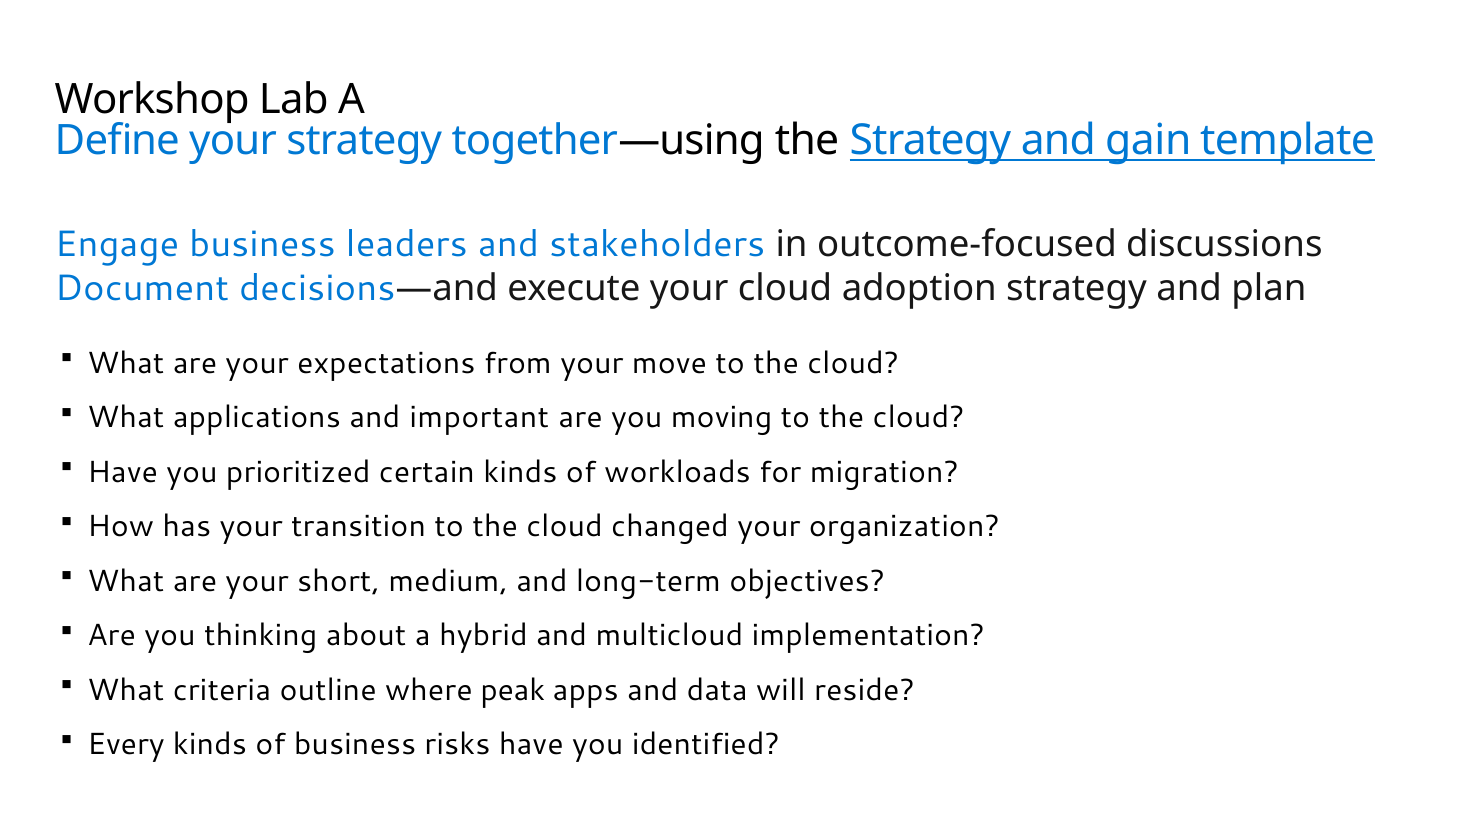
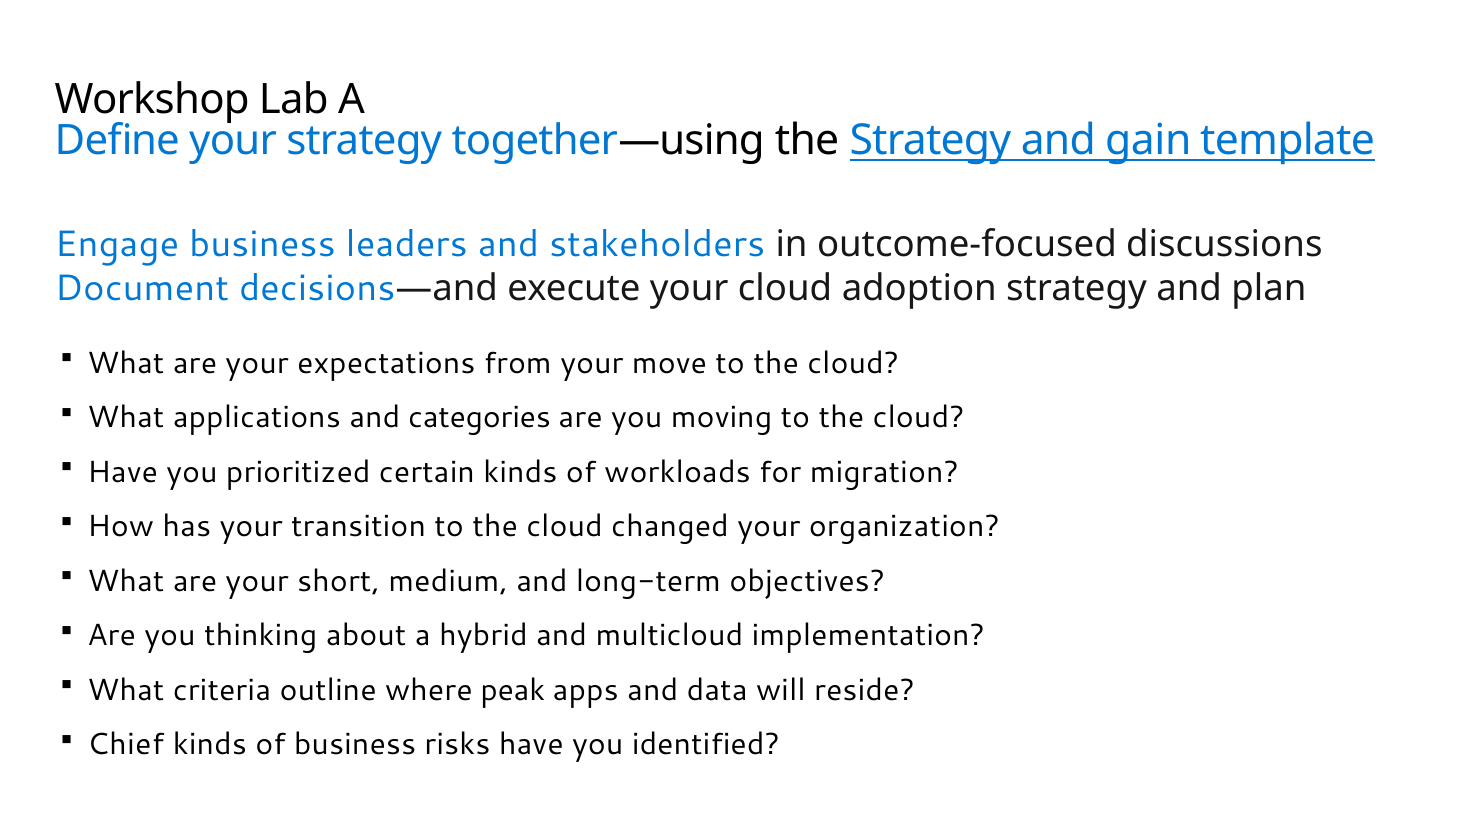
important: important -> categories (480, 418)
Every: Every -> Chief (126, 745)
